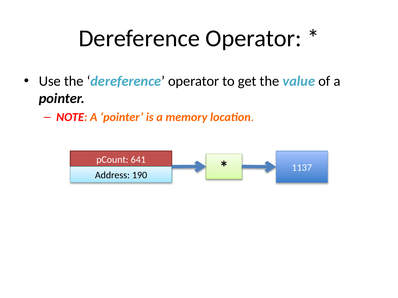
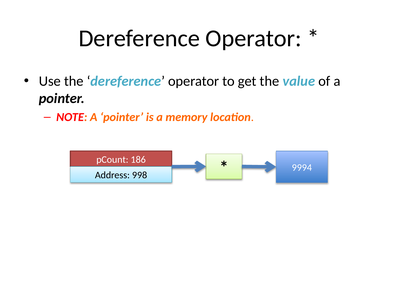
641: 641 -> 186 (138, 160)
190: 190 -> 998 (140, 175)
1137: 1137 -> 9994 (302, 168)
